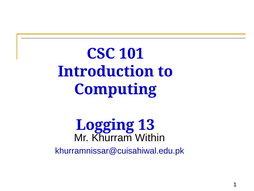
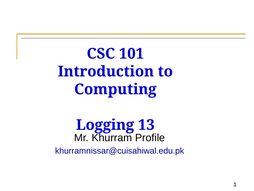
Within: Within -> Profile (150, 137)
